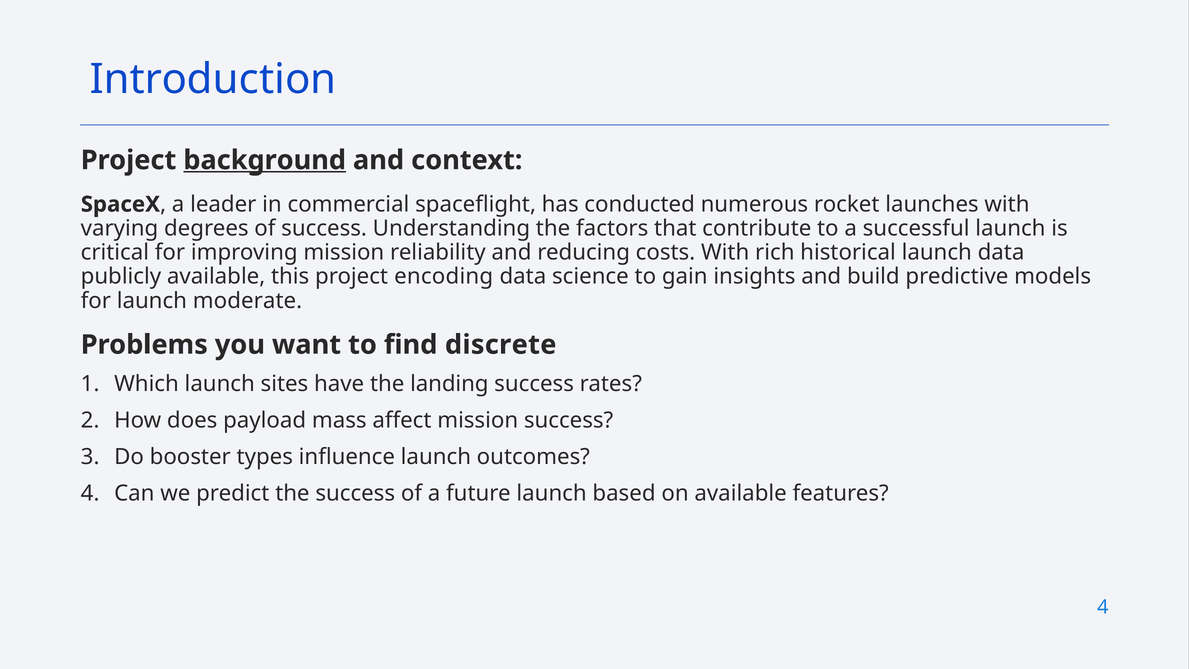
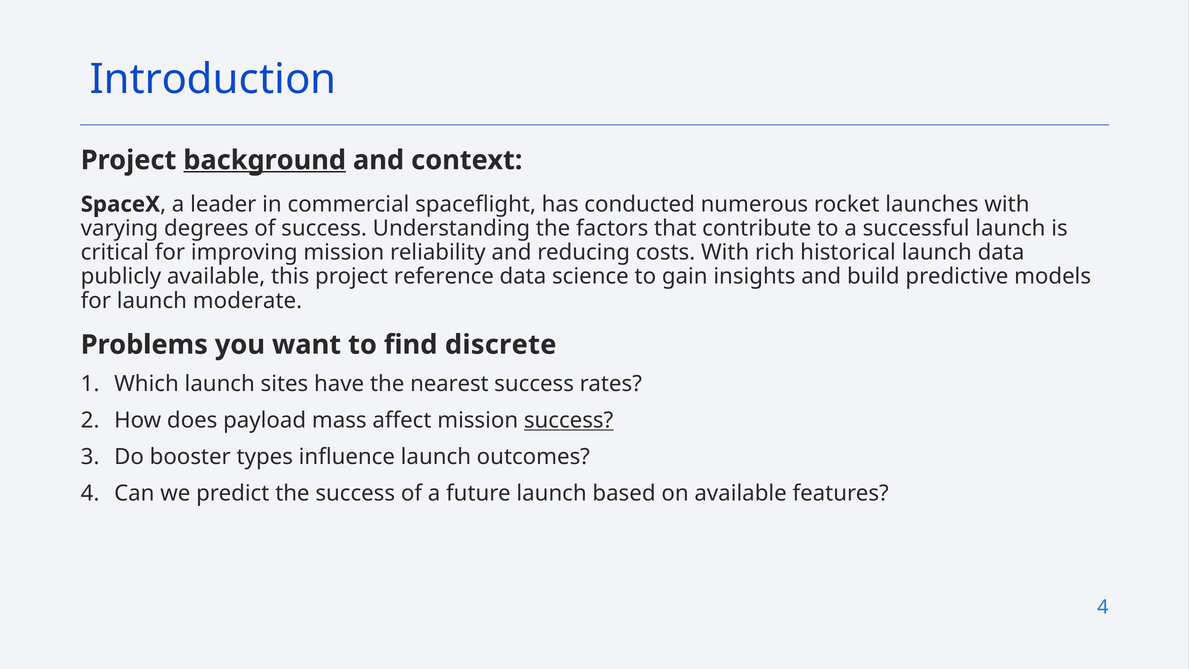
encoding: encoding -> reference (444, 277)
landing: landing -> nearest (449, 384)
success underline: none -> present (569, 420)
